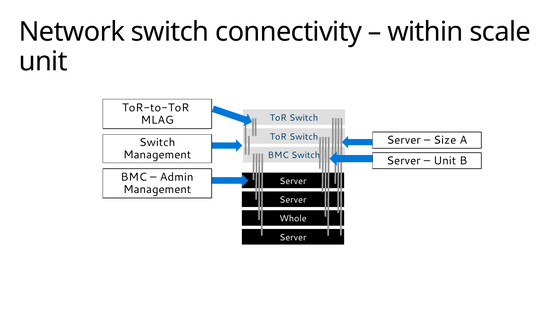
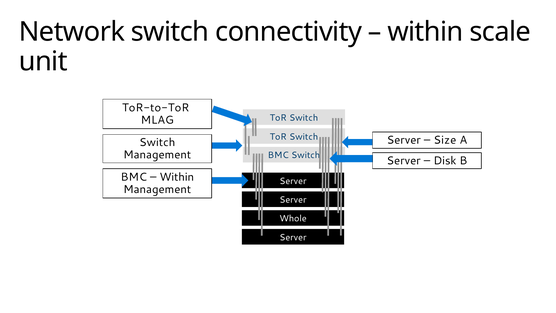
Unit: Unit -> Disk (445, 160)
Admin: Admin -> Within (177, 177)
